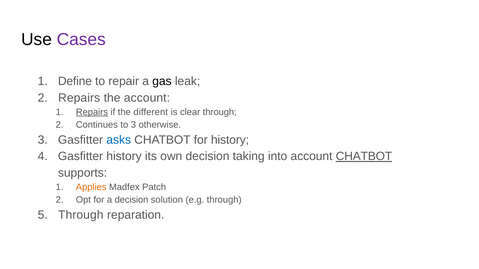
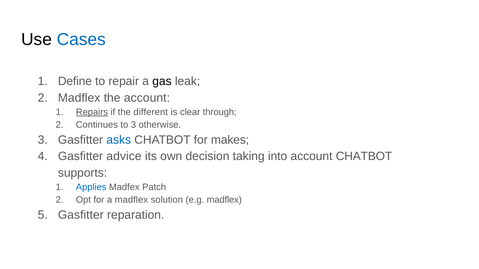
Cases colour: purple -> blue (81, 40)
Repairs: Repairs -> Madflex (79, 98)
for history: history -> makes (230, 140)
Gasfitter history: history -> advice (124, 157)
CHATBOT underline: present -> none (364, 157)
Applies colour: orange -> blue (91, 187)
a decision: decision -> madflex (131, 200)
e.g through: through -> madflex (224, 200)
Through: Through -> Gasfitter (81, 215)
